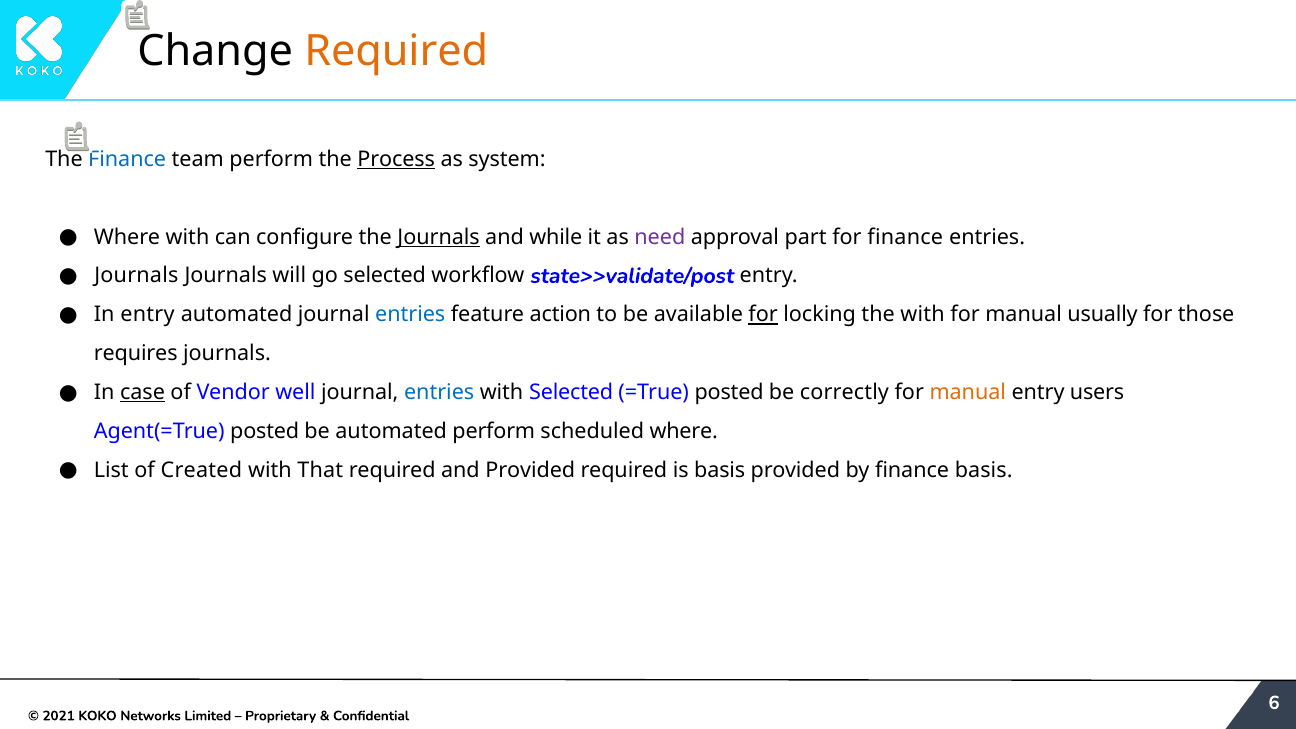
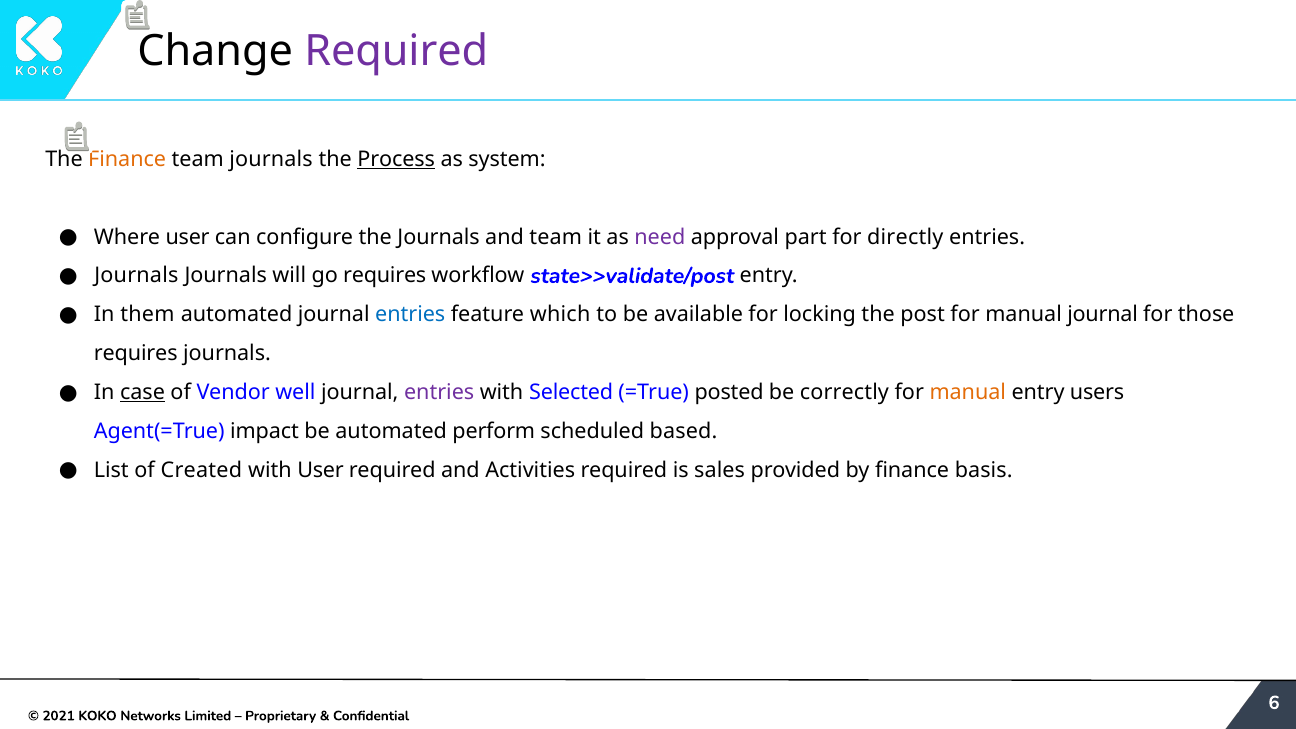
Required colour: orange -> purple (396, 51)
Finance colour: blue -> orange (127, 159)
team perform: perform -> journals (271, 159)
Where with: with -> user (188, 237)
Journals underline: present -> none (439, 237)
and while: while -> team (556, 237)
for finance: finance -> directly (905, 237)
go selected: selected -> requires (385, 276)
In entry: entry -> them (147, 315)
action: action -> which (560, 315)
for underline: present -> none (763, 315)
the with: with -> post (923, 315)
manual usually: usually -> journal (1103, 315)
entries colour: blue -> purple (439, 392)
Agent(=True posted: posted -> impact (265, 431)
scheduled where: where -> based (684, 431)
with That: That -> User (321, 470)
and Provided: Provided -> Activities (530, 470)
is basis: basis -> sales (720, 470)
